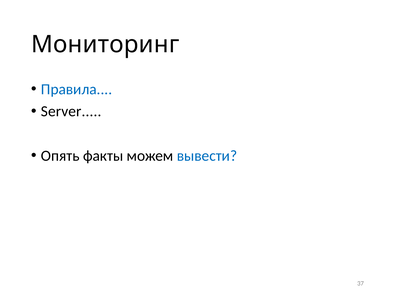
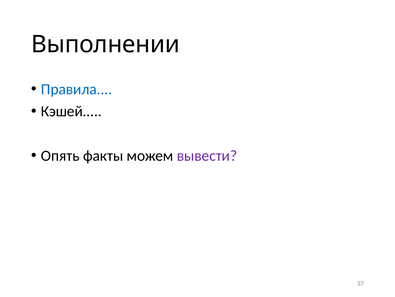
Мониторинг: Мониторинг -> Выполнении (105, 44)
Server: Server -> Кэшей (71, 111)
вывести colour: blue -> purple (207, 155)
